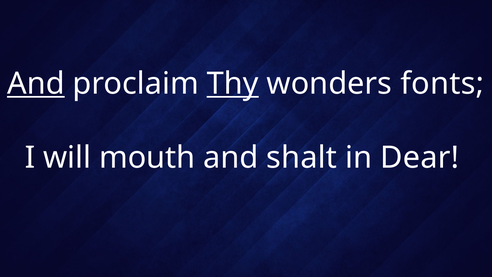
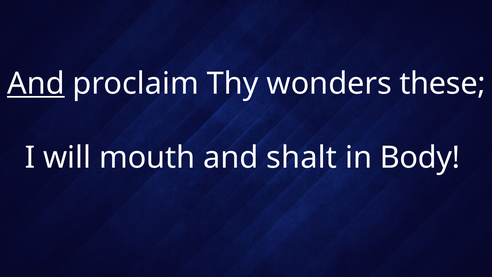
Thy underline: present -> none (233, 84)
fonts: fonts -> these (443, 84)
Dear: Dear -> Body (420, 157)
